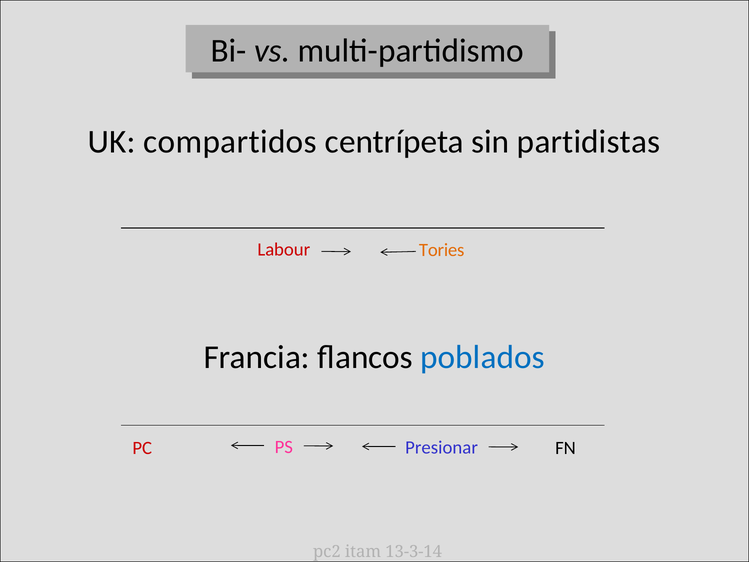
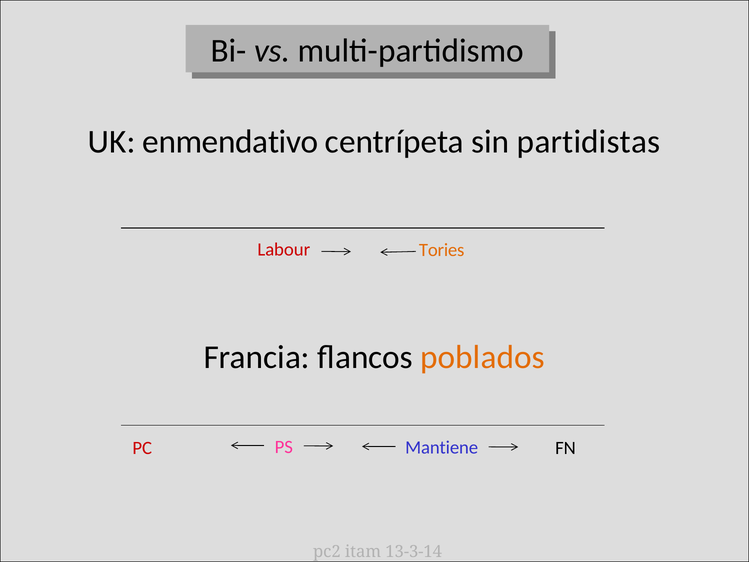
compartidos: compartidos -> enmendativo (230, 142)
poblados colour: blue -> orange (483, 357)
Presionar: Presionar -> Mantiene (442, 447)
